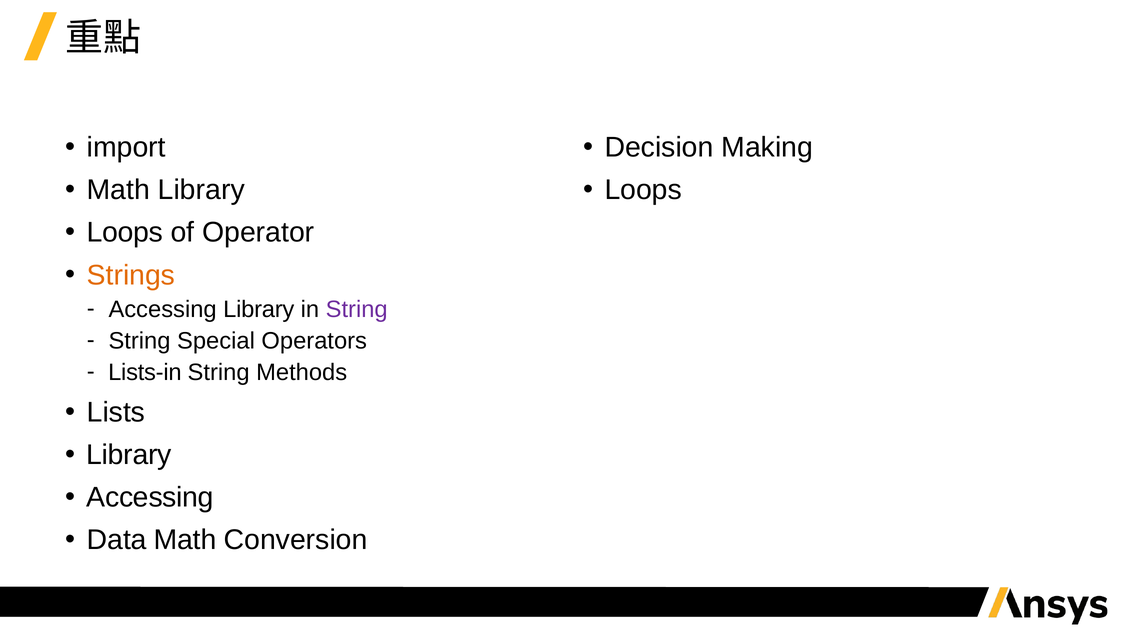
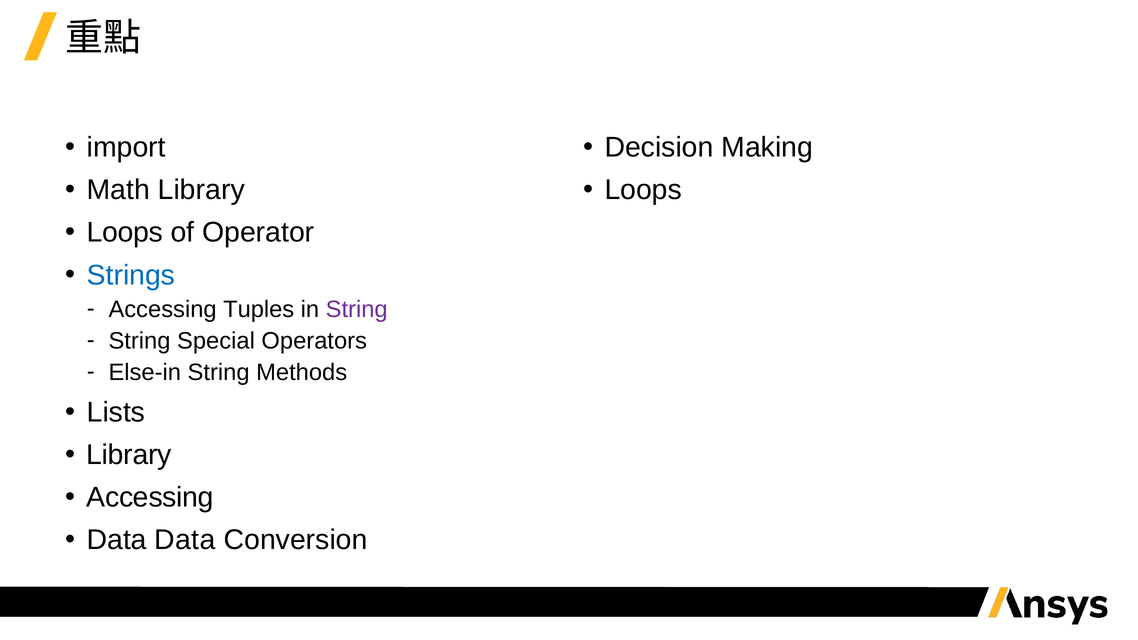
Strings colour: orange -> blue (131, 275)
Accessing Library: Library -> Tuples (259, 309)
Lists-in: Lists-in -> Else-in (145, 372)
Data Math: Math -> Data (185, 540)
